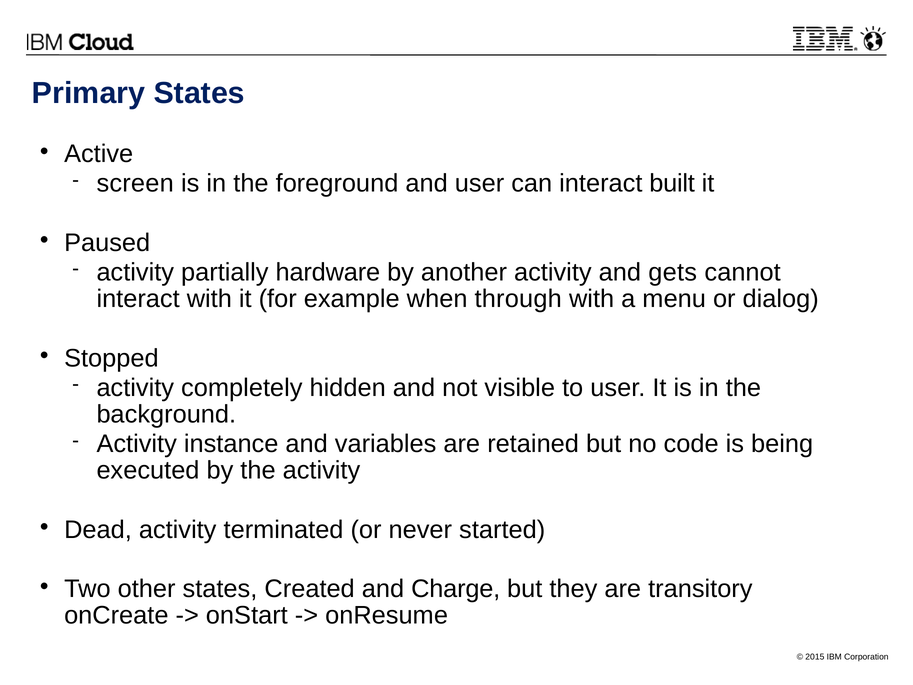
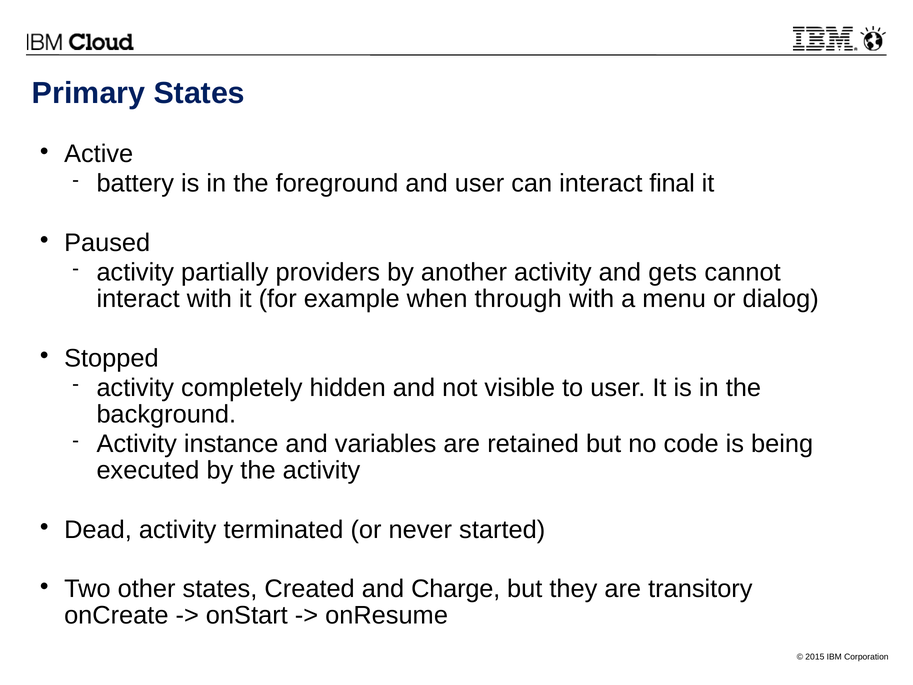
screen: screen -> battery (135, 184)
built: built -> final (672, 184)
hardware: hardware -> providers (328, 272)
